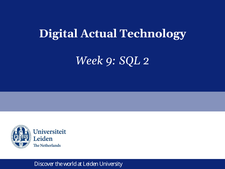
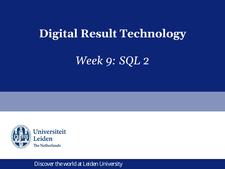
Actual: Actual -> Result (99, 34)
